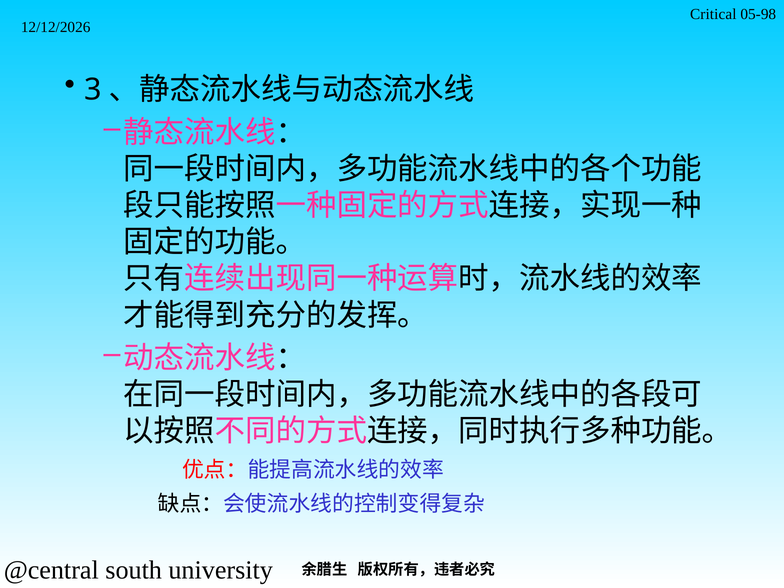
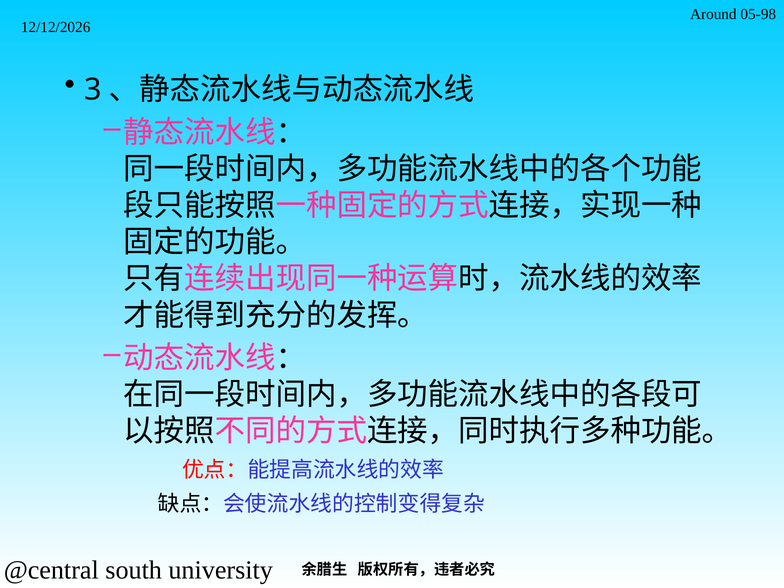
Critical: Critical -> Around (713, 14)
